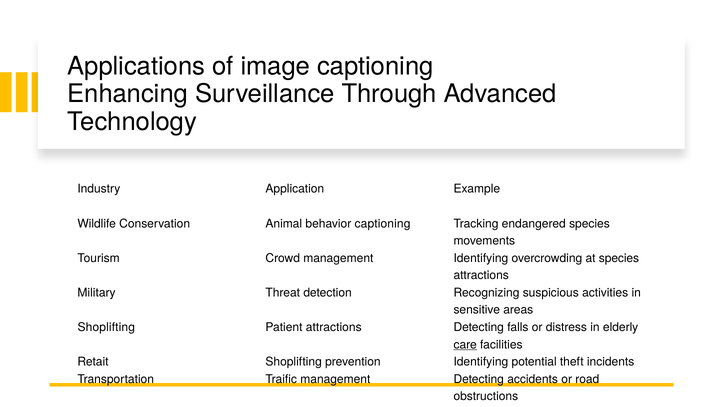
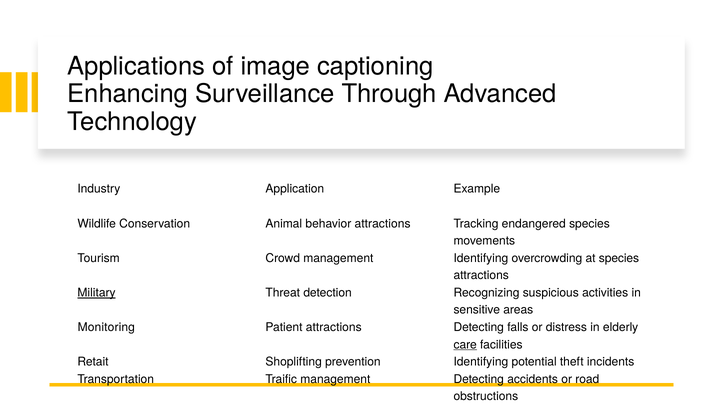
behavior captioning: captioning -> attractions (383, 223)
Military underline: none -> present (97, 292)
Shoplifting: Shoplifting -> Monitoring (106, 327)
